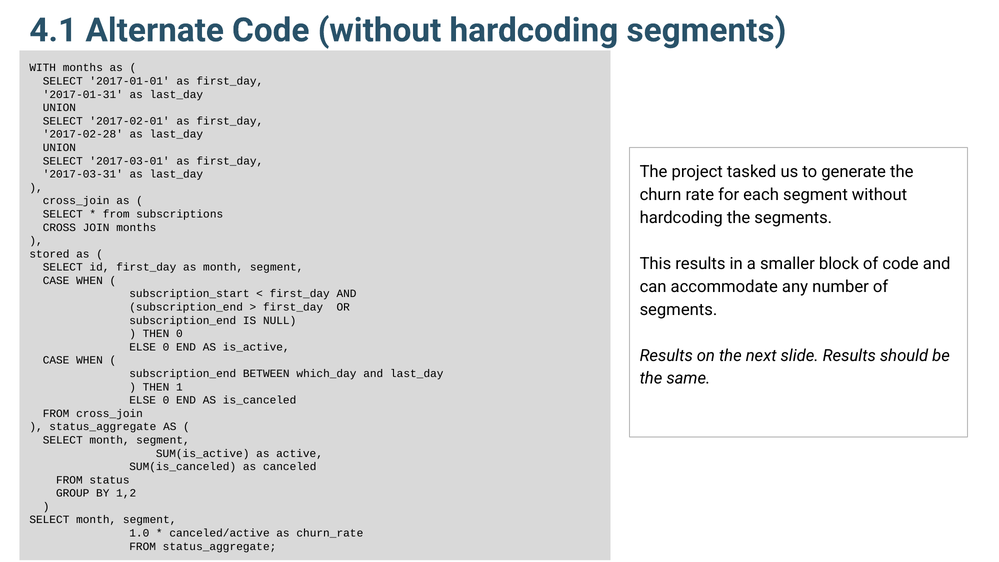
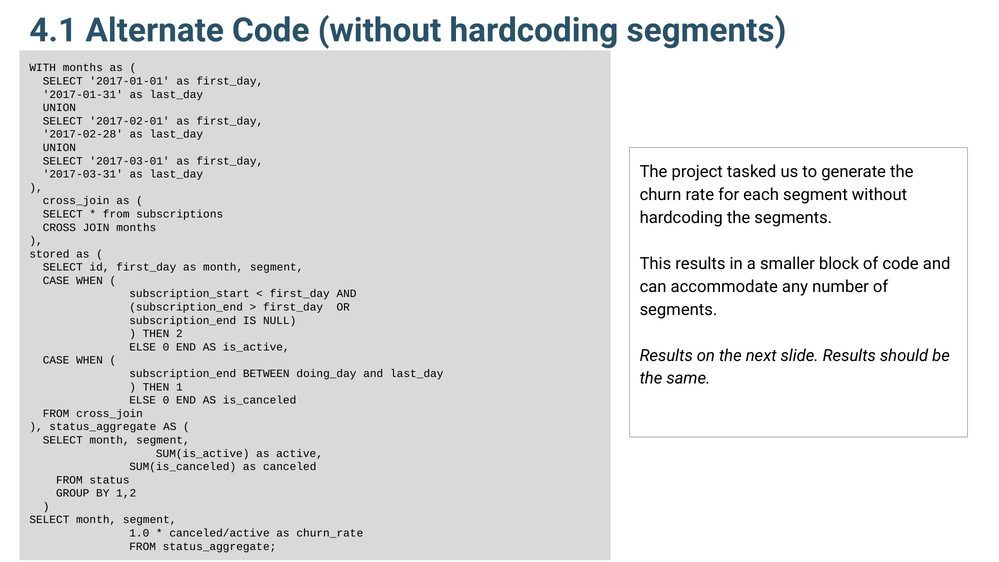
THEN 0: 0 -> 2 (179, 334)
which_day: which_day -> doing_day (326, 374)
